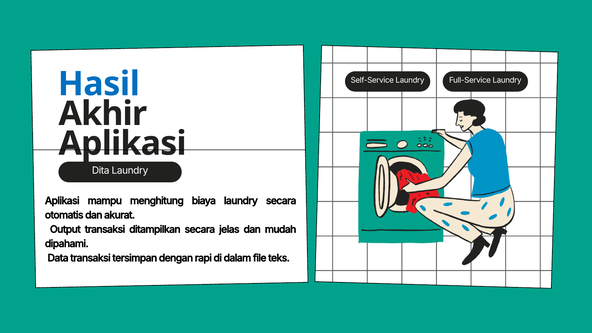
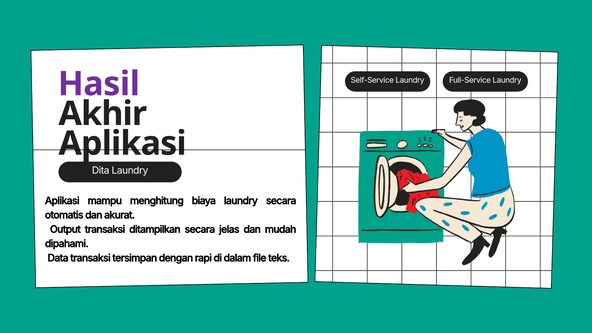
Hasil colour: blue -> purple (99, 84)
